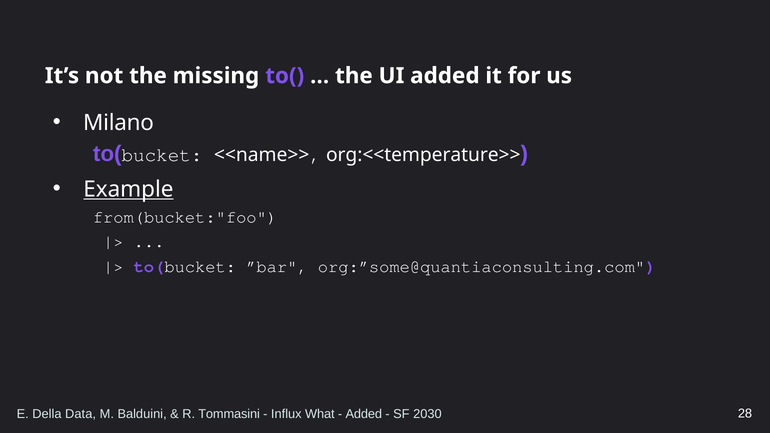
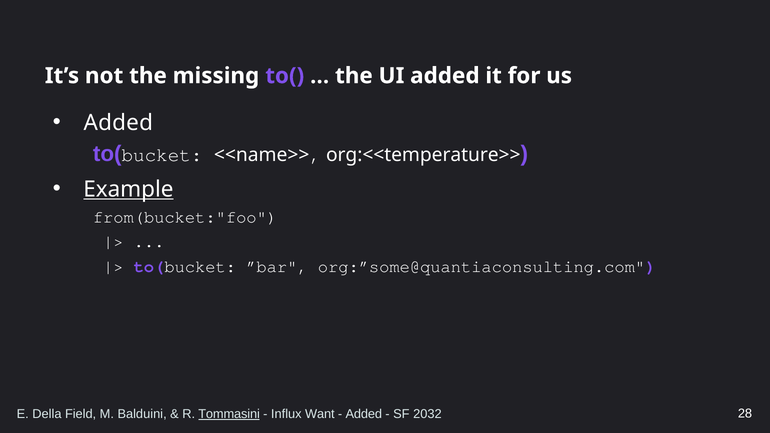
Milano: Milano -> Added (118, 123)
Data: Data -> Field (81, 414)
Tommasini underline: none -> present (229, 414)
What: What -> Want (320, 414)
2030: 2030 -> 2032 (427, 414)
